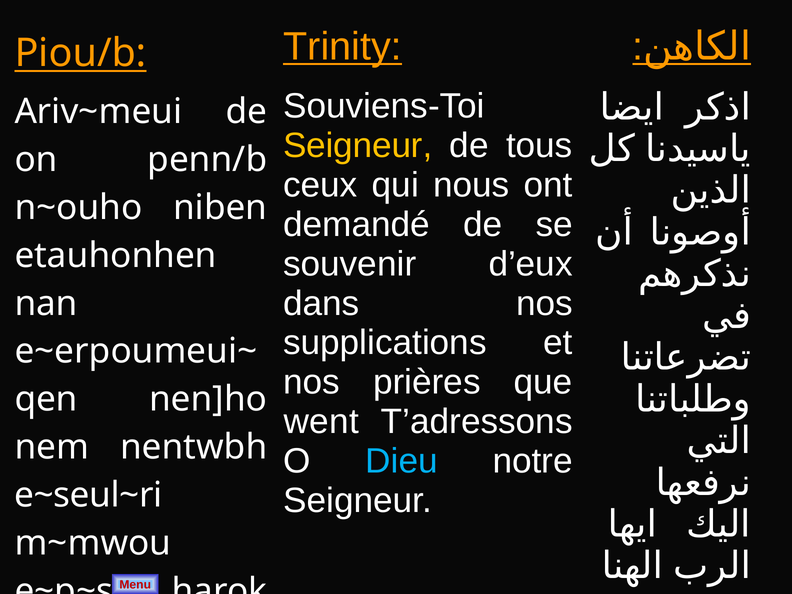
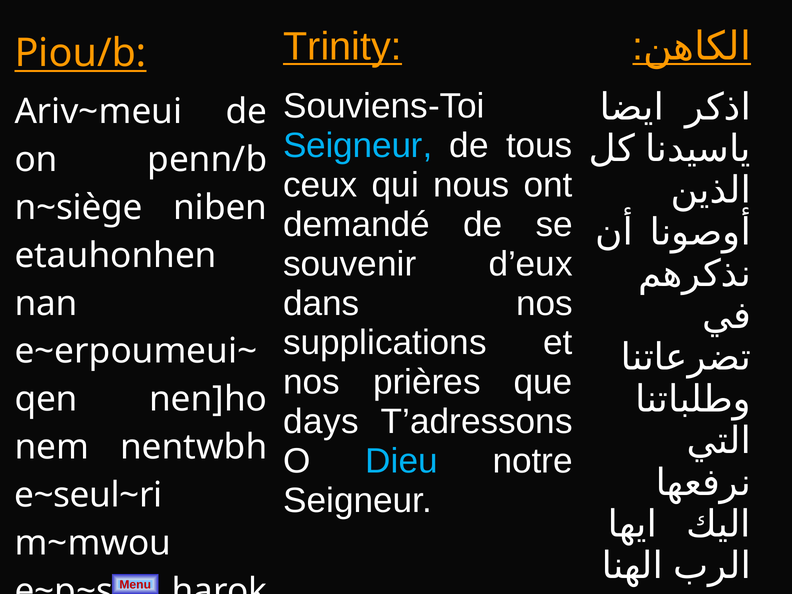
Seigneur colour: yellow -> light blue (358, 146)
n~ouho: n~ouho -> n~siège (79, 208)
went: went -> days (321, 422)
